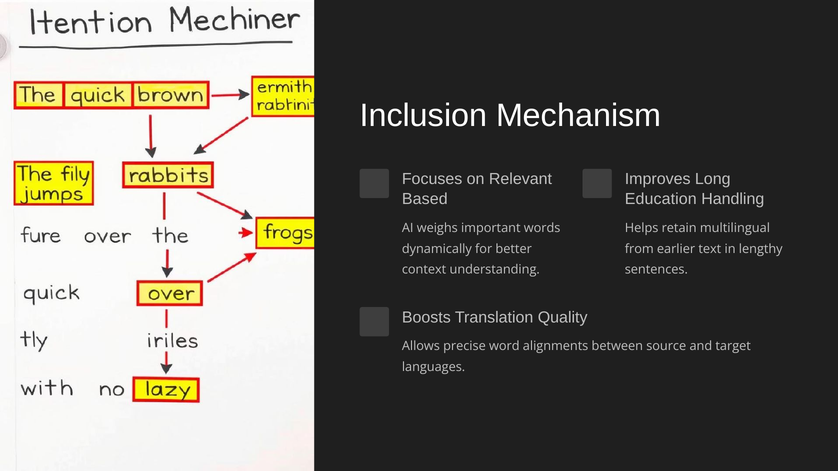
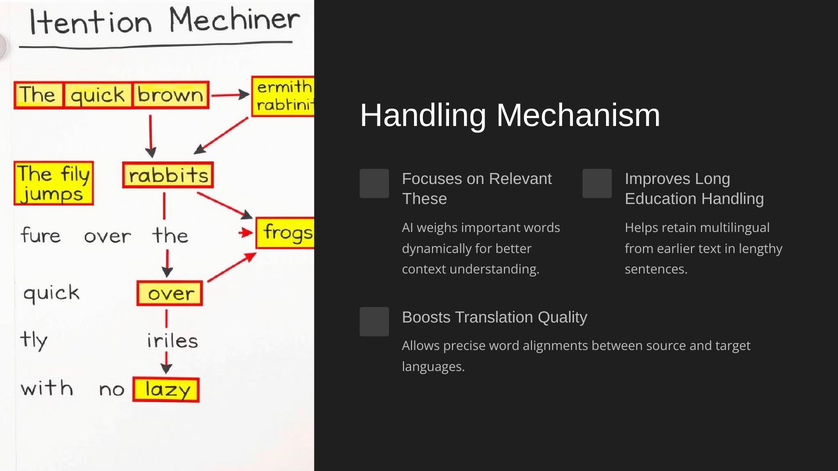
Inclusion: Inclusion -> Handling (423, 116)
Based: Based -> These (425, 199)
